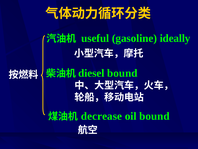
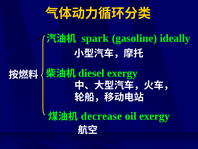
useful: useful -> spark (95, 38)
bound: bound -> exergy (122, 73)
oil bound: bound -> exergy (155, 116)
